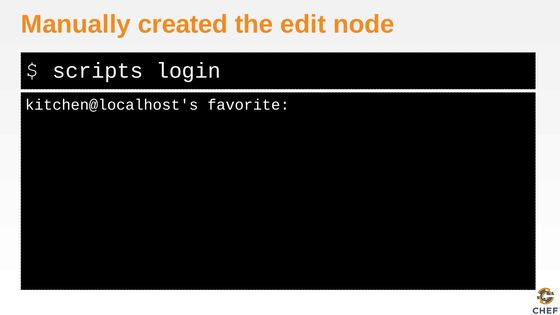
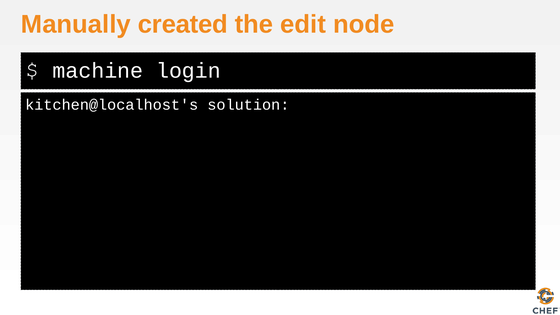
scripts: scripts -> machine (98, 71)
favorite: favorite -> solution (248, 105)
